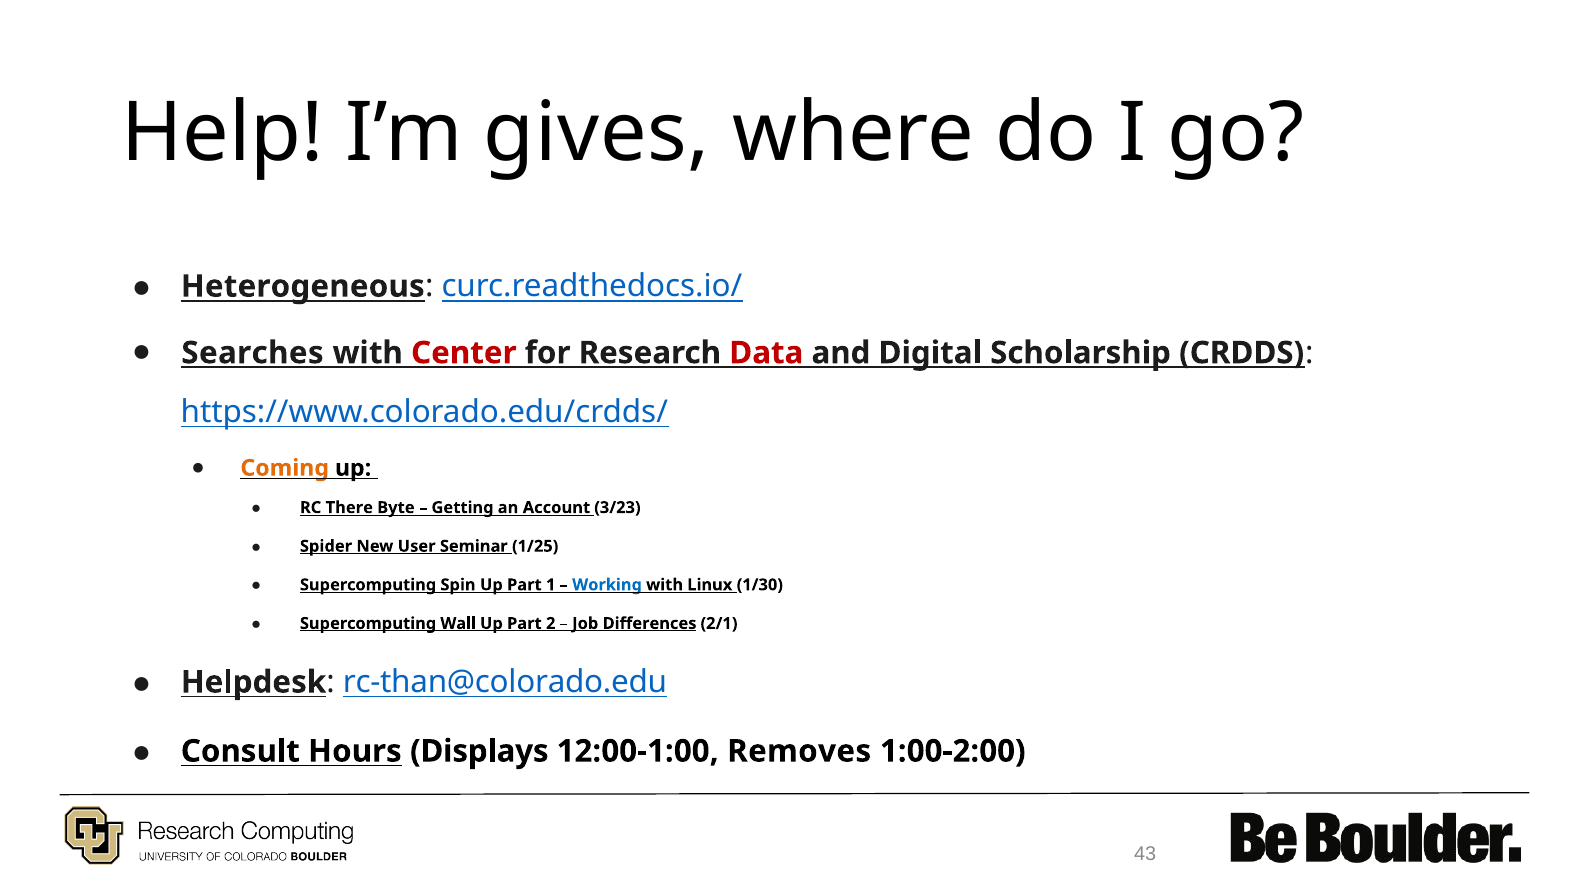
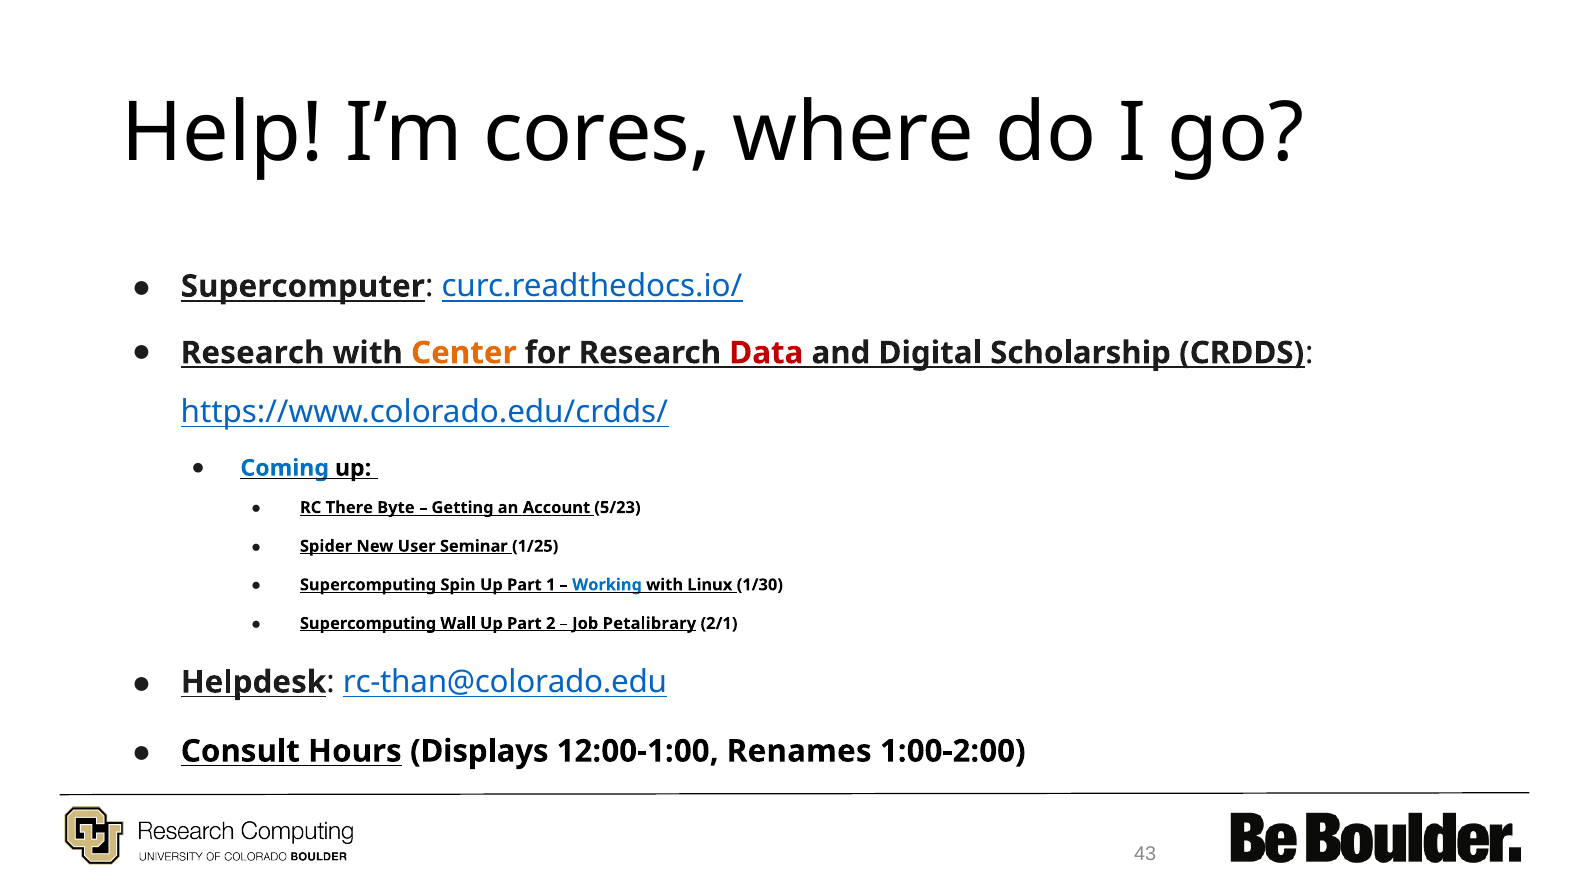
gives: gives -> cores (598, 133)
Heterogeneous: Heterogeneous -> Supercomputer (303, 286)
Searches: Searches -> Research (253, 353)
Center colour: red -> orange (464, 353)
Coming colour: orange -> blue (285, 468)
3/23: 3/23 -> 5/23 (617, 507)
Differences: Differences -> Petalibrary (649, 623)
Removes: Removes -> Renames (799, 751)
